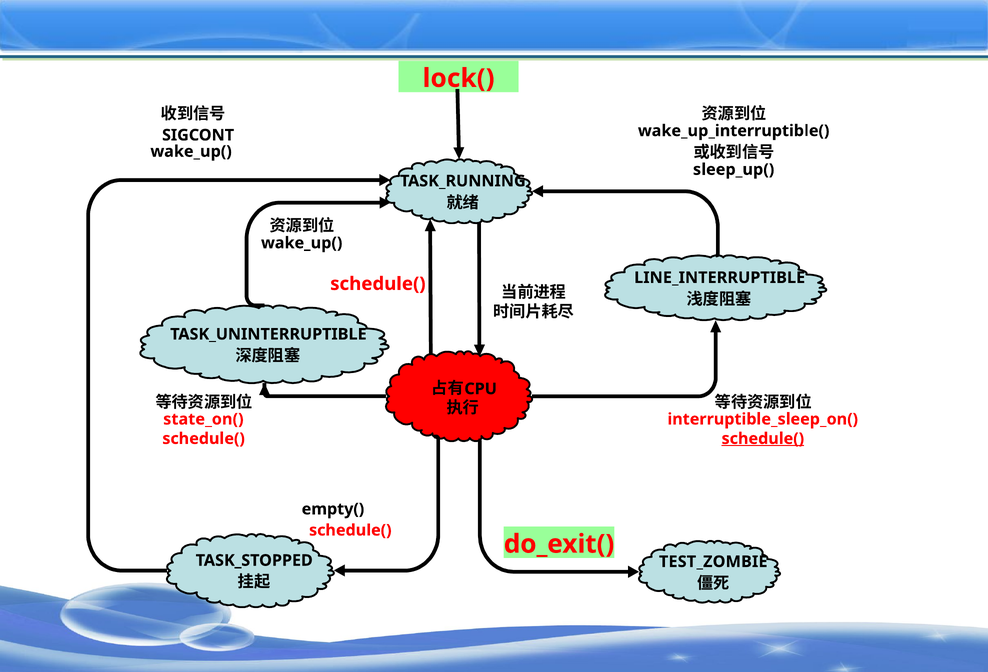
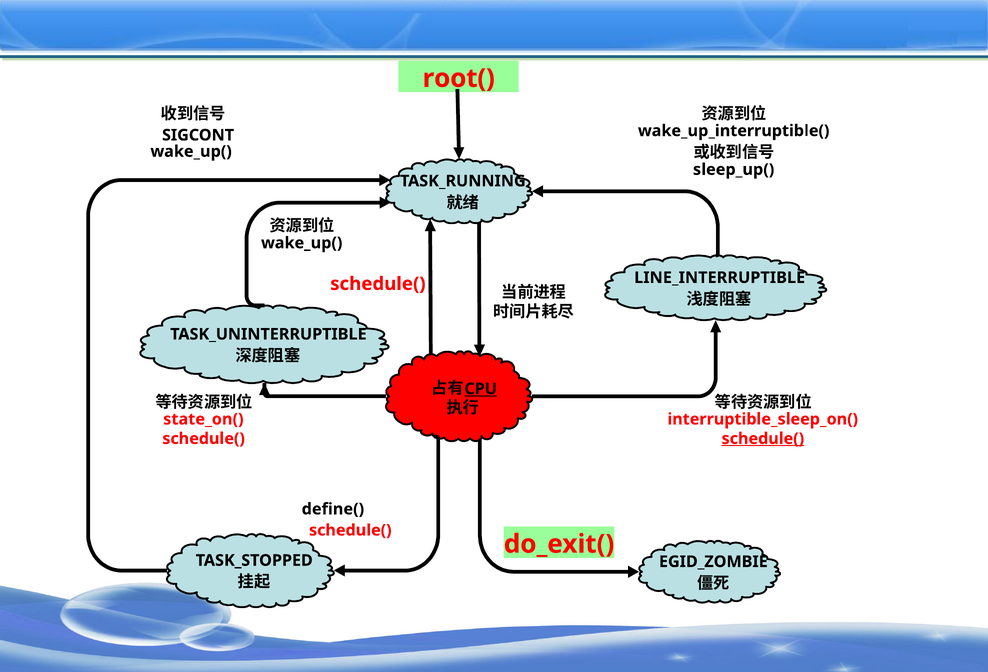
lock(: lock( -> root( (459, 78)
CPU underline: none -> present (481, 389)
empty(: empty( -> define( (333, 509)
TEST_ZOMBIE: TEST_ZOMBIE -> EGID_ZOMBIE (713, 562)
